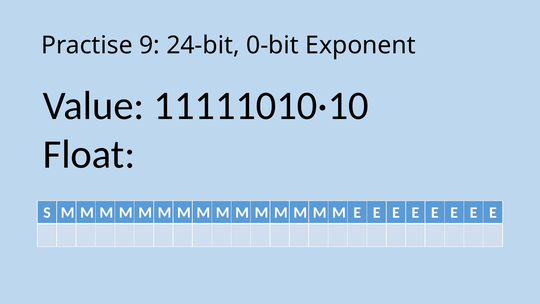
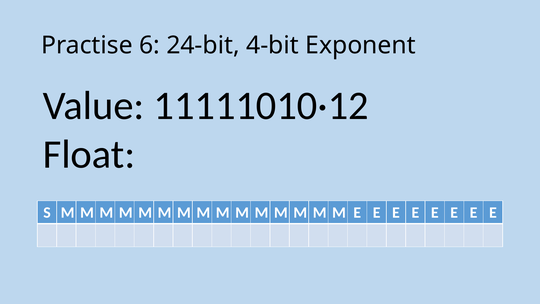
9: 9 -> 6 (150, 45)
0-bit: 0-bit -> 4-bit (273, 45)
11111010·10: 11111010·10 -> 11111010·12 (261, 106)
